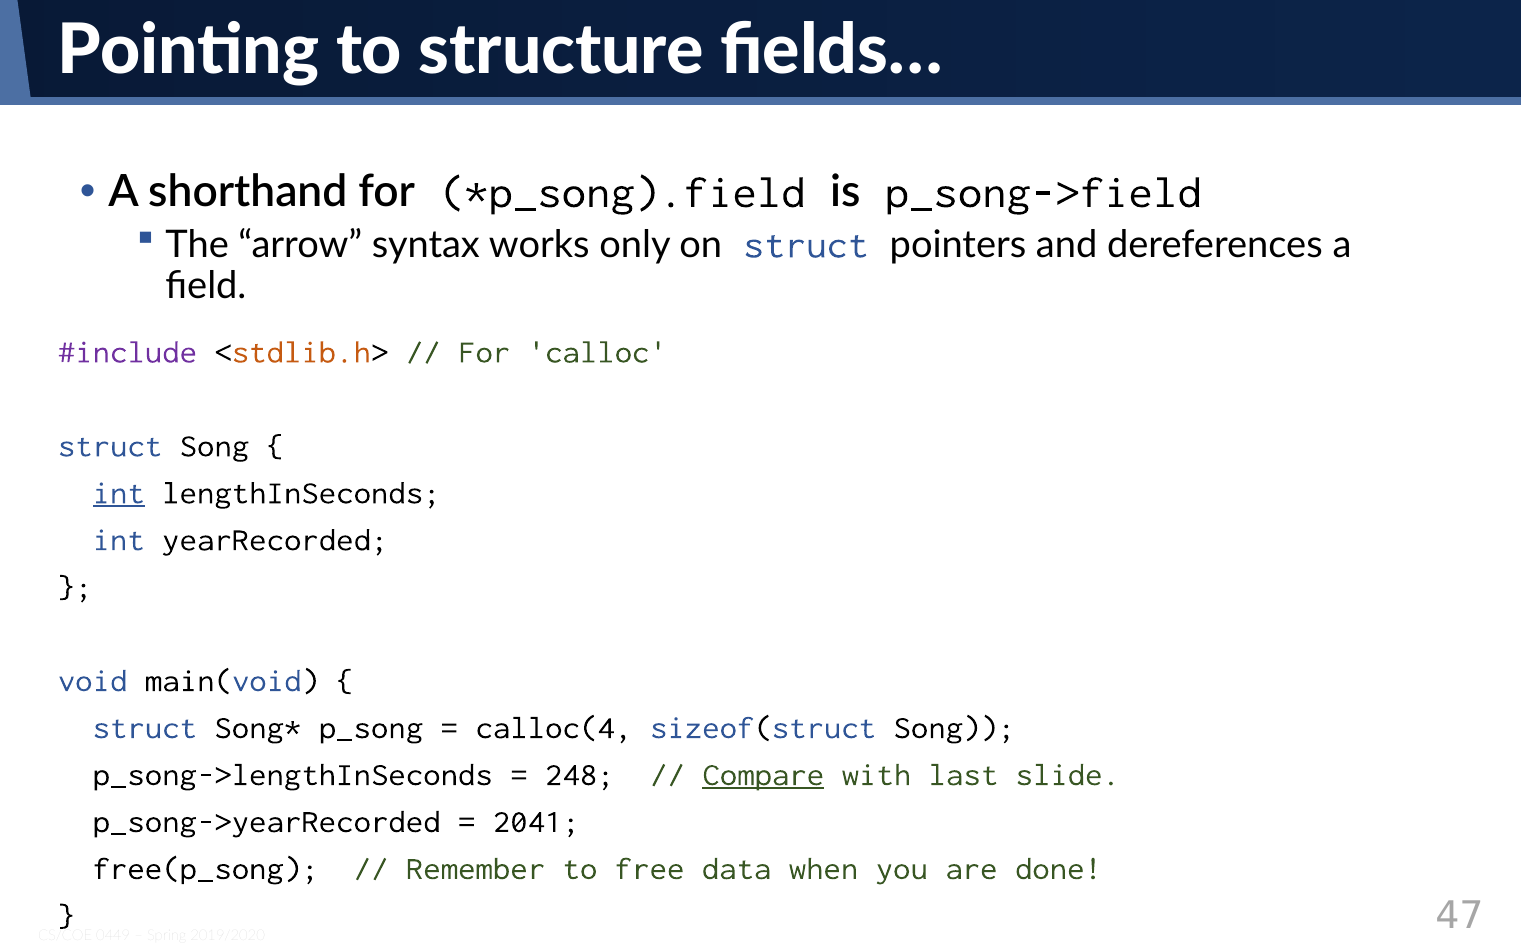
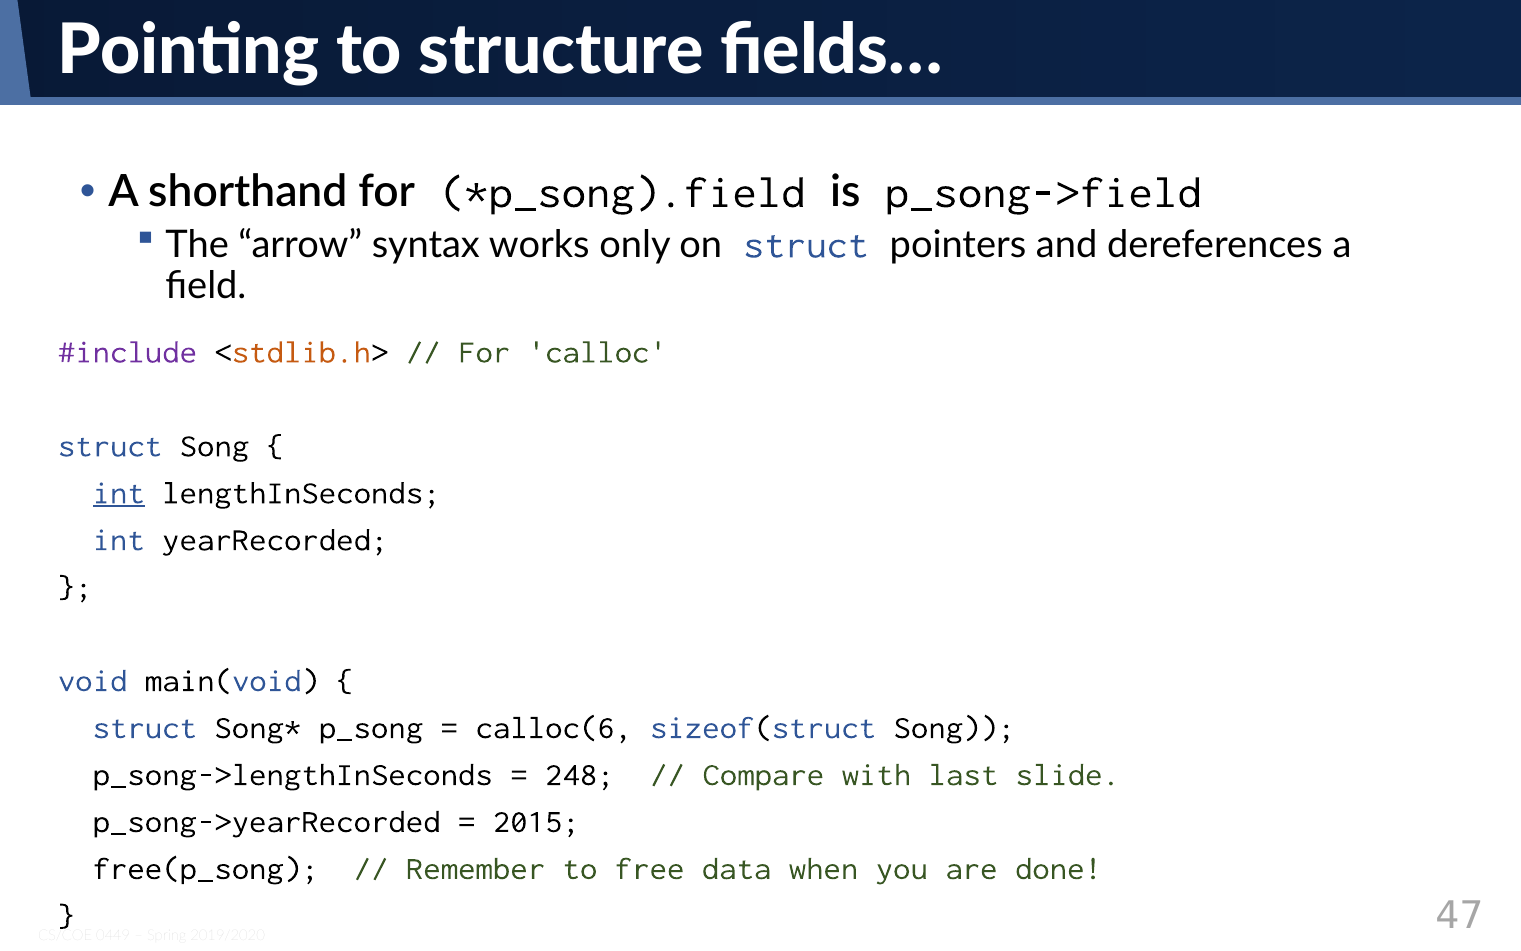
calloc(4: calloc(4 -> calloc(6 (554, 727)
Compare underline: present -> none (763, 774)
2041: 2041 -> 2015 (536, 821)
